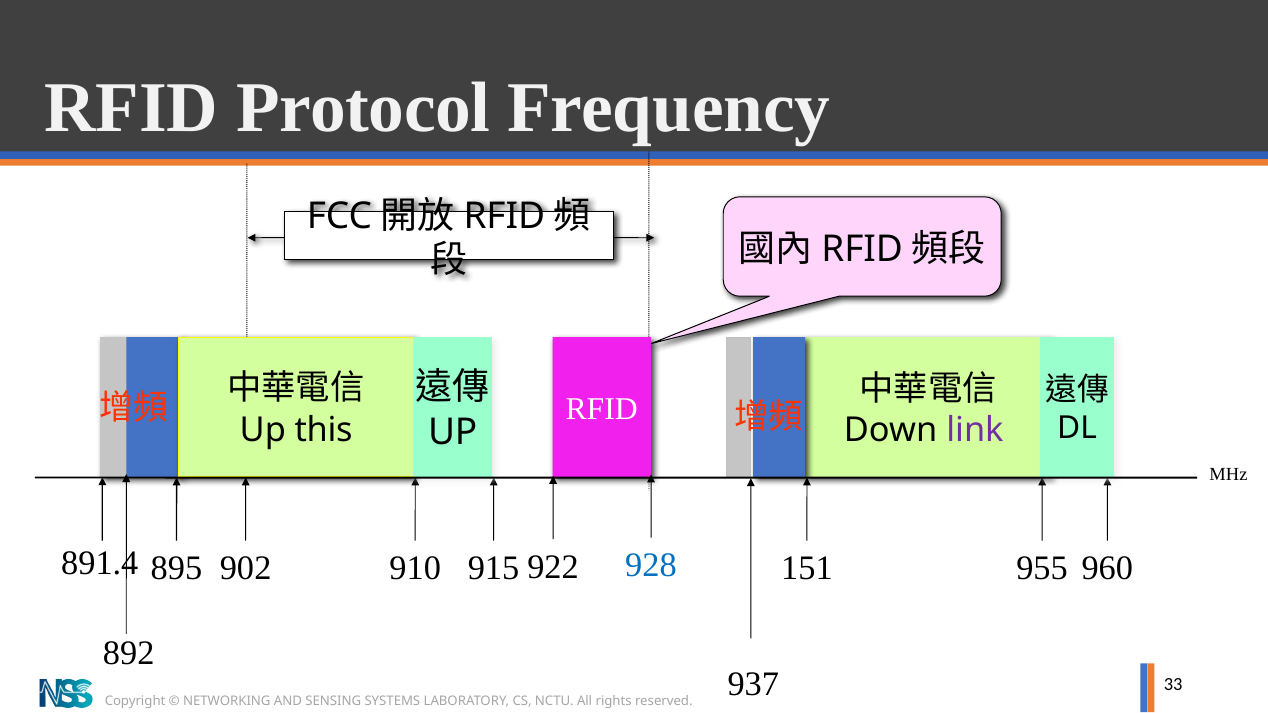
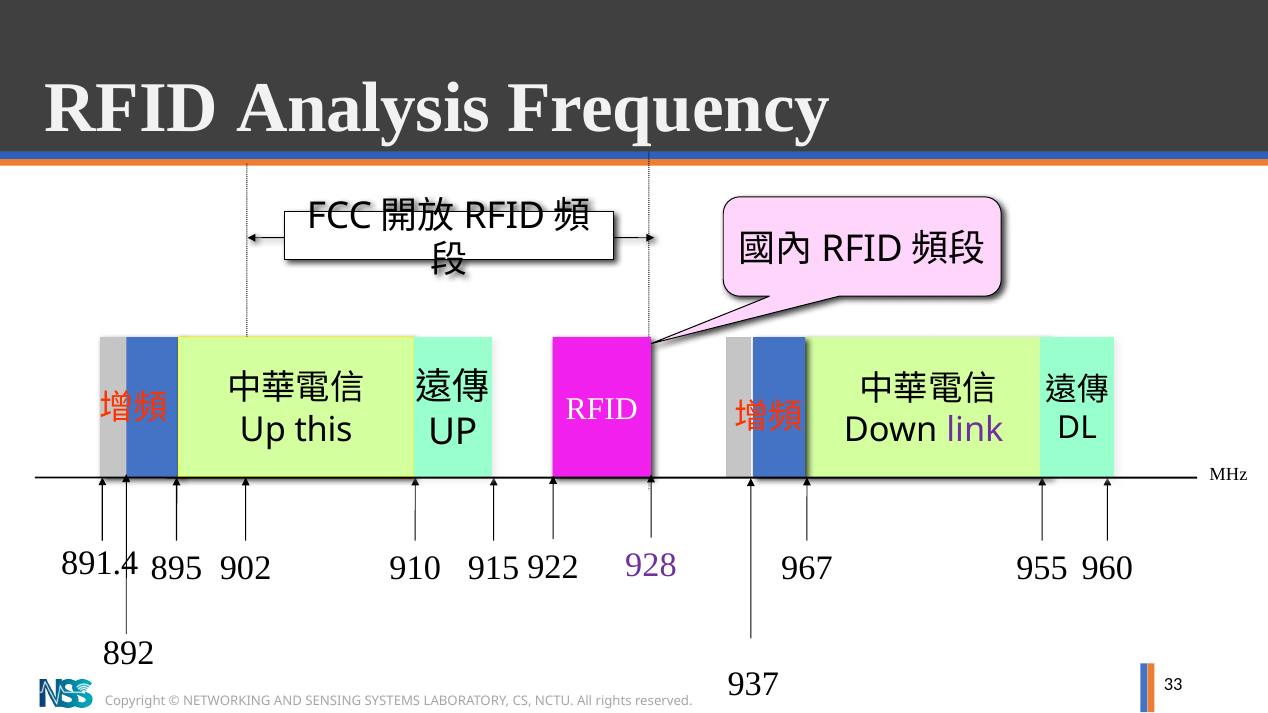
Protocol: Protocol -> Analysis (363, 108)
928 colour: blue -> purple (651, 566)
151: 151 -> 967 (807, 569)
